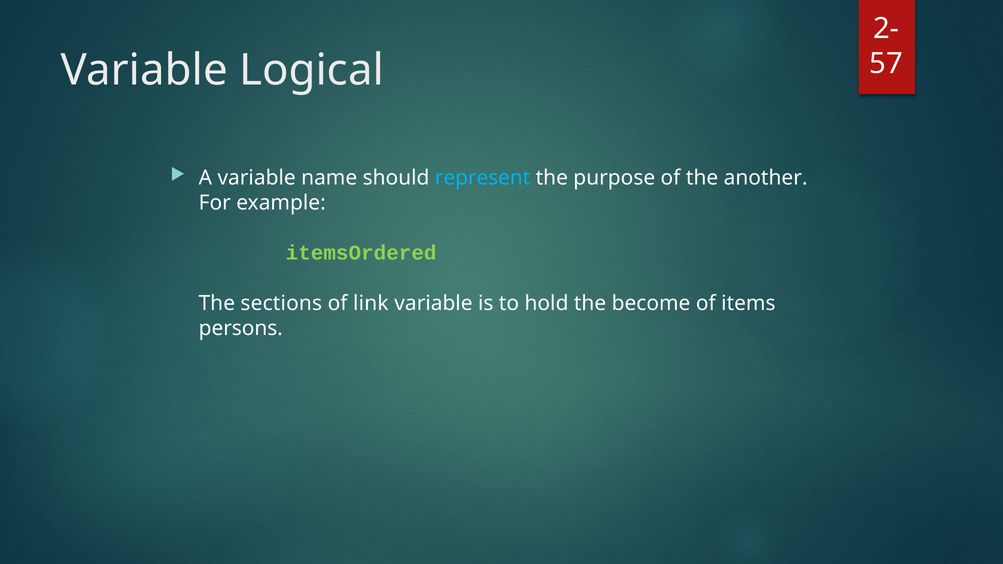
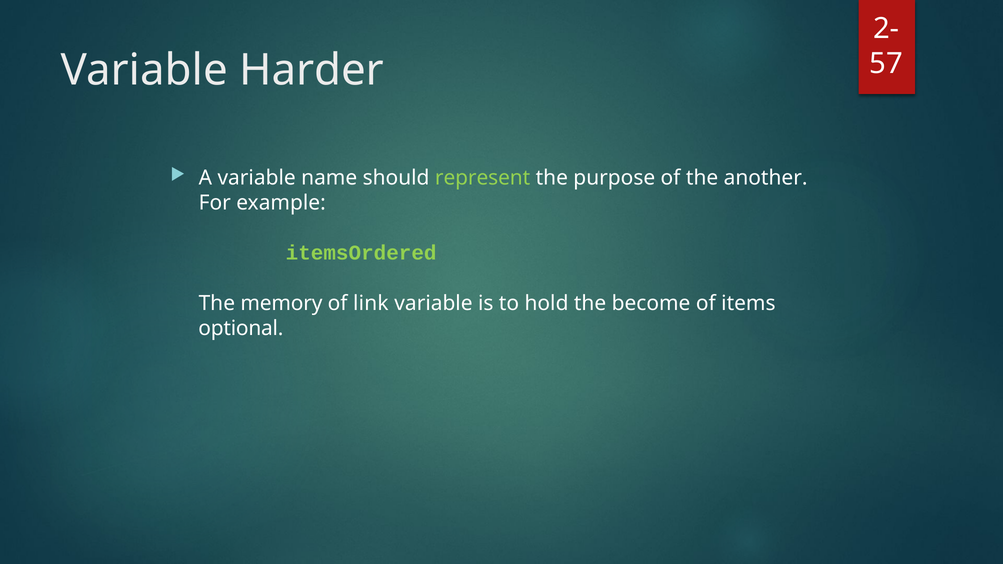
Logical: Logical -> Harder (312, 70)
represent colour: light blue -> light green (483, 178)
sections: sections -> memory (281, 303)
persons: persons -> optional (241, 328)
